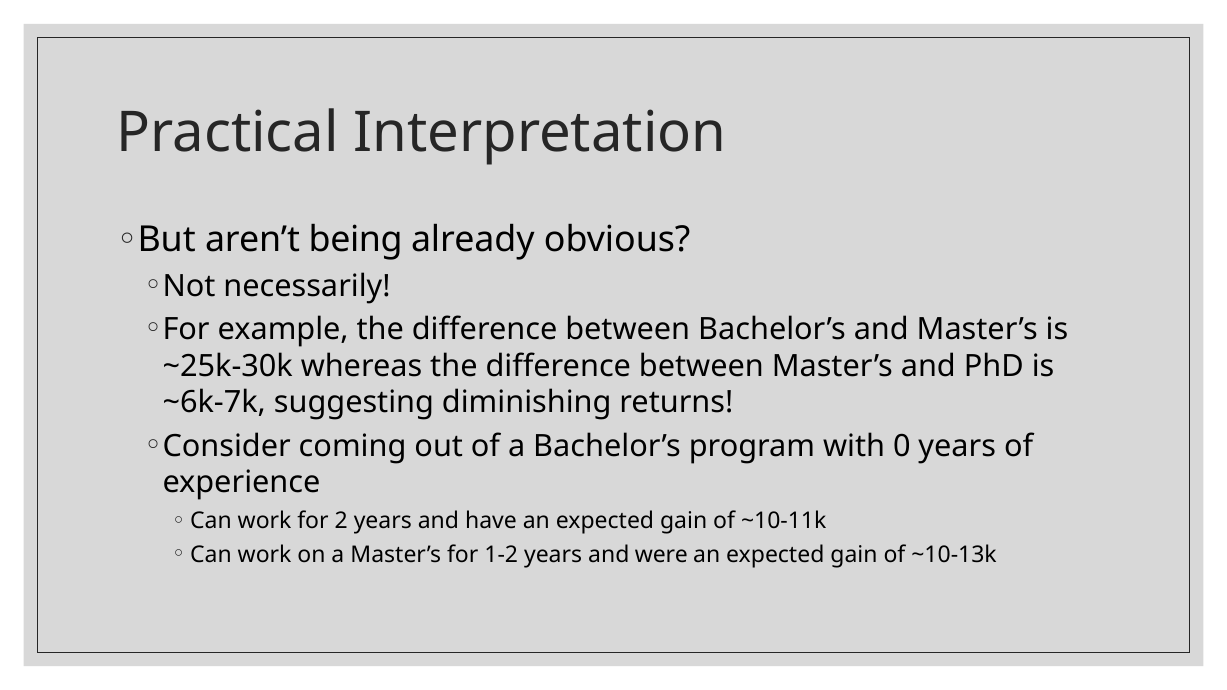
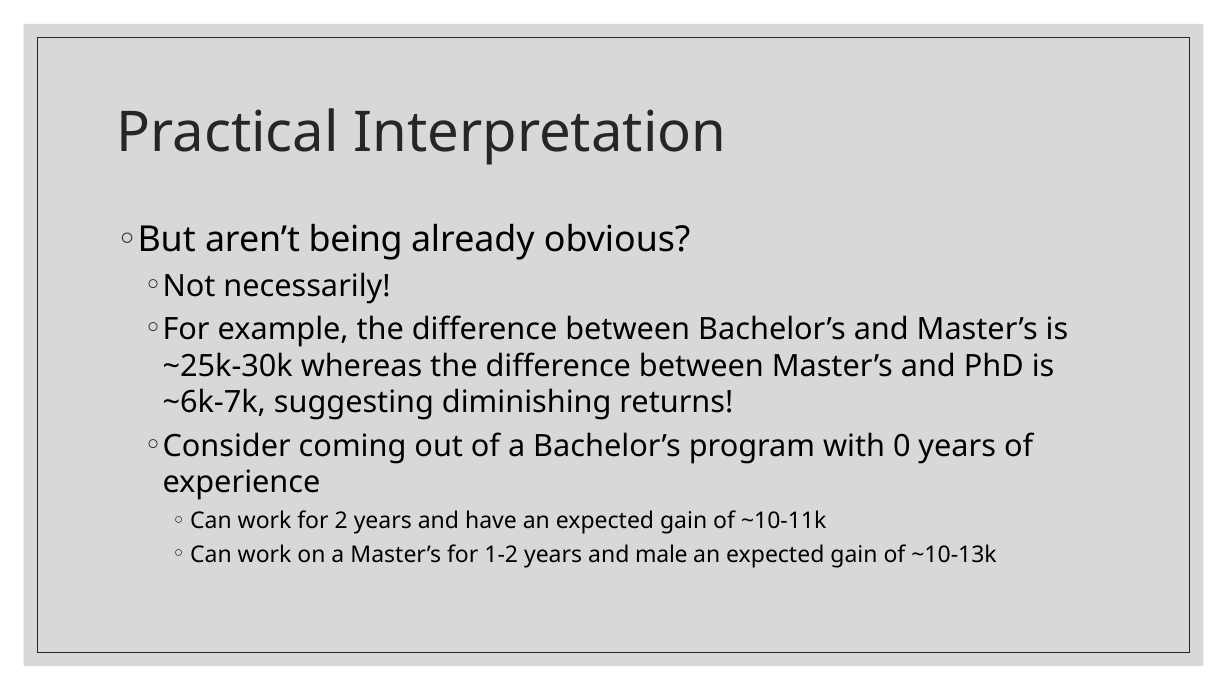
were: were -> male (661, 555)
